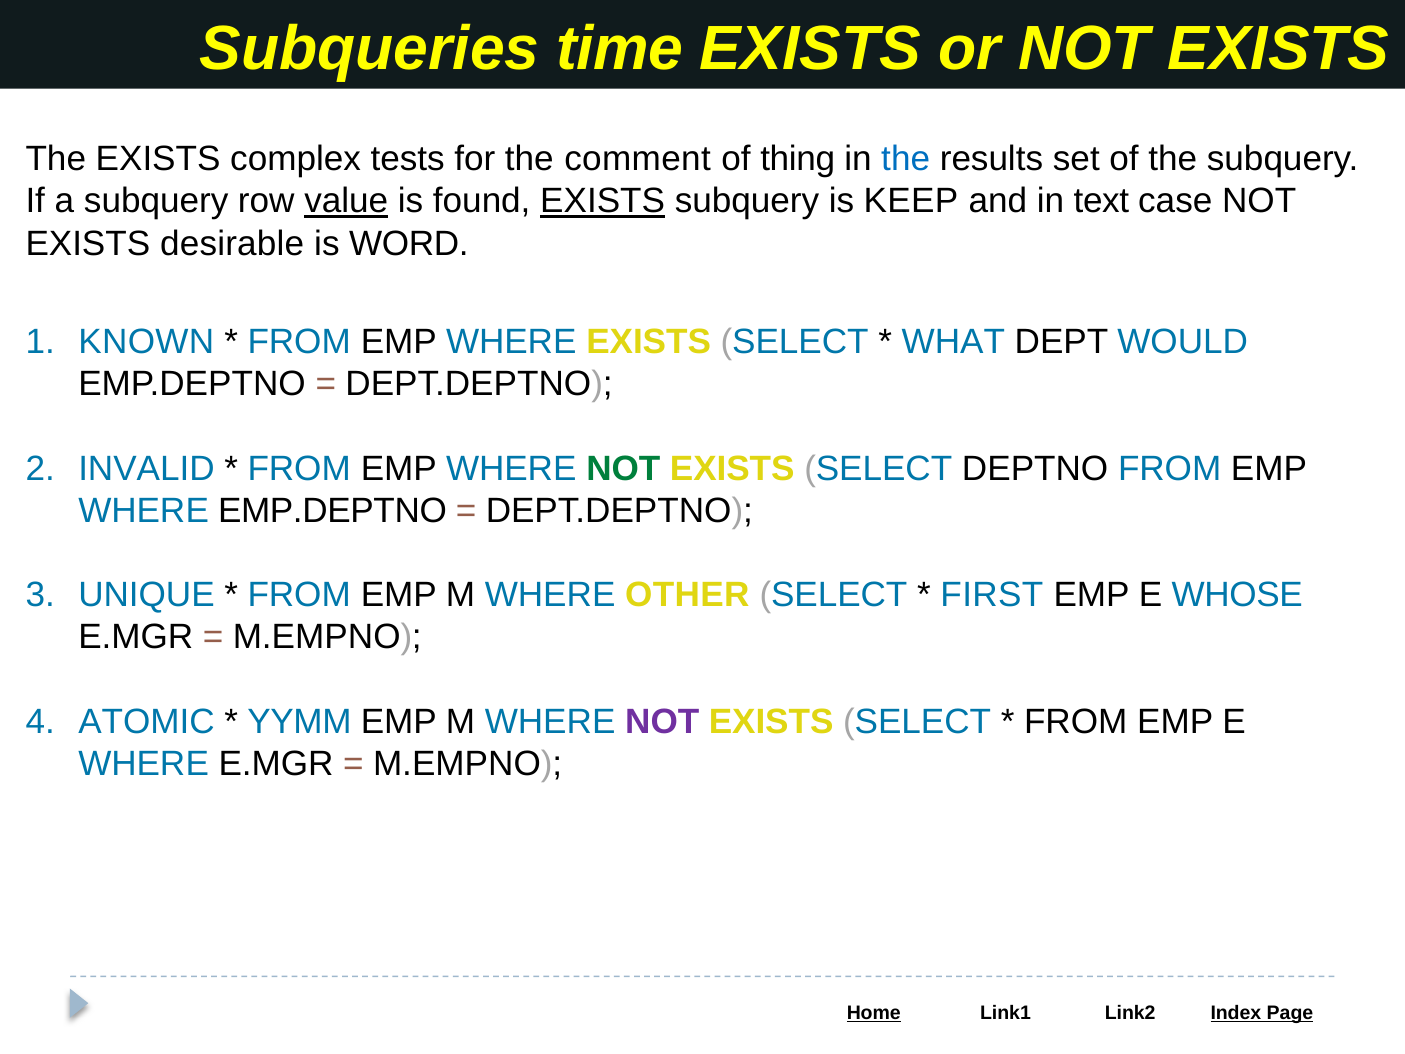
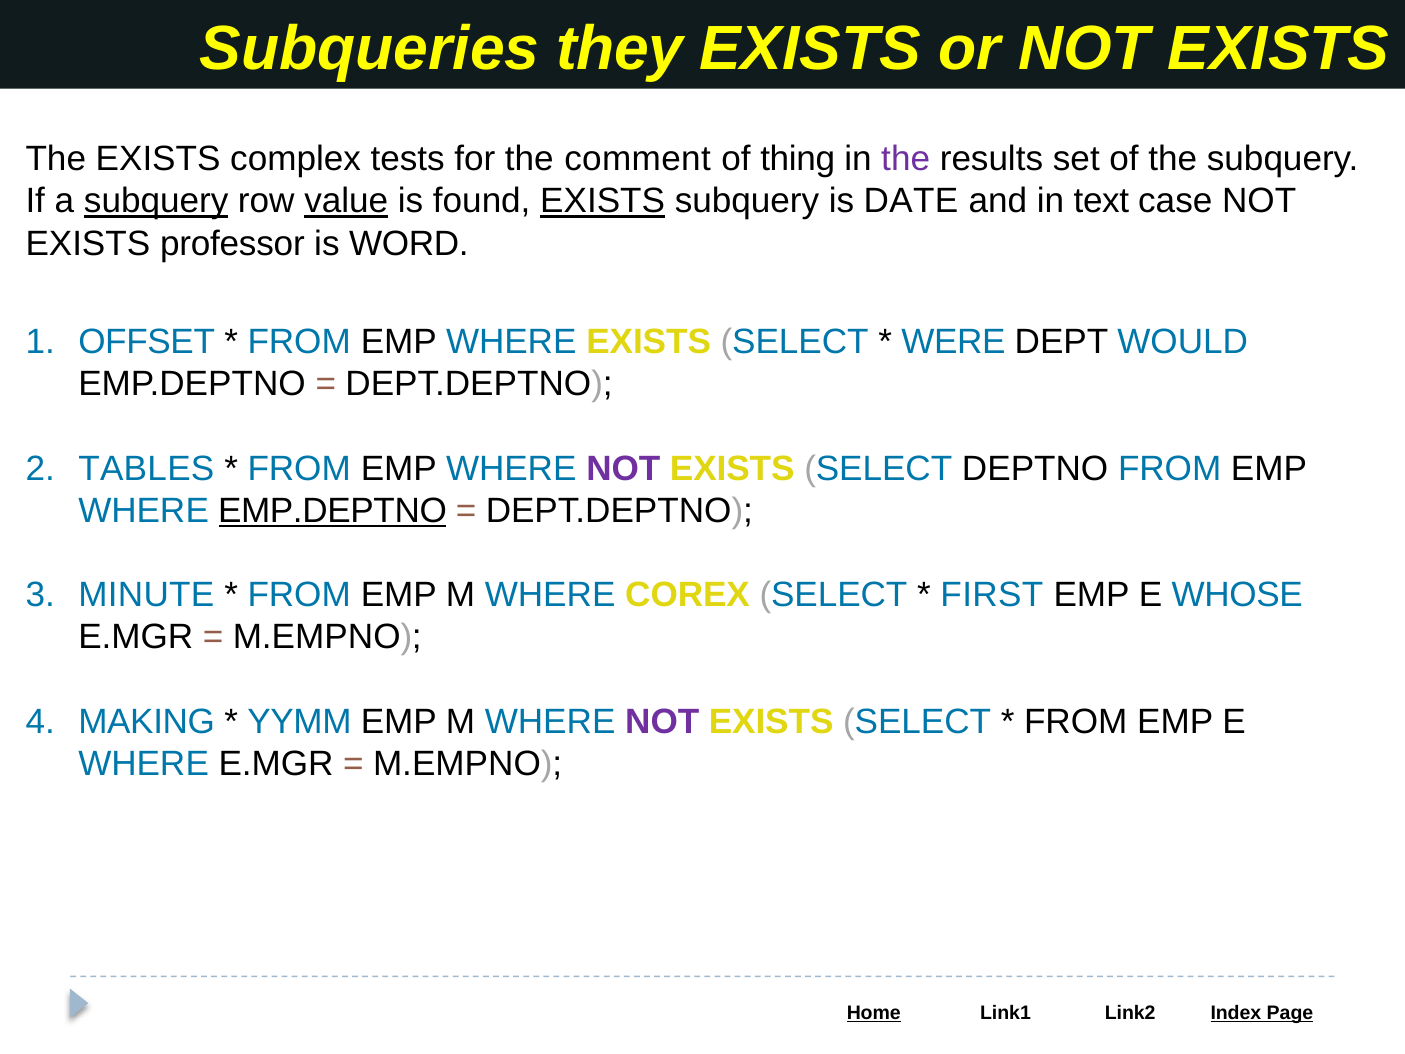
time: time -> they (620, 49)
the colour: blue -> purple (906, 159)
subquery underline: none -> present (156, 201)
KEEP: KEEP -> DATE (911, 201)
desirable: desirable -> professor (232, 243)
KNOWN: KNOWN -> OFFSET (147, 342)
WHAT: WHAT -> WERE (953, 342)
INVALID: INVALID -> TABLES (146, 468)
NOT colour: green -> purple (623, 468)
EMP.DEPTNO underline: none -> present (332, 511)
UNIQUE: UNIQUE -> MINUTE (146, 595)
OTHER: OTHER -> COREX (688, 595)
ATOMIC: ATOMIC -> MAKING (147, 721)
